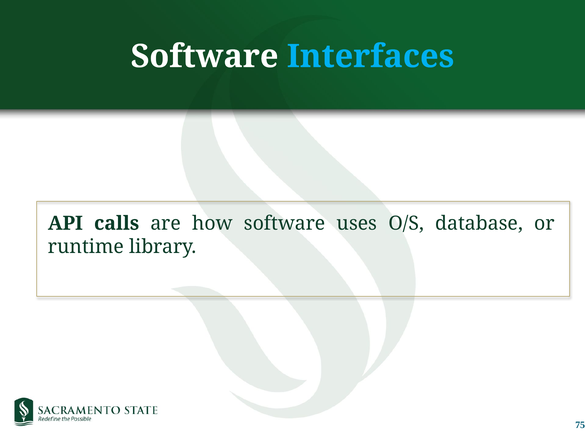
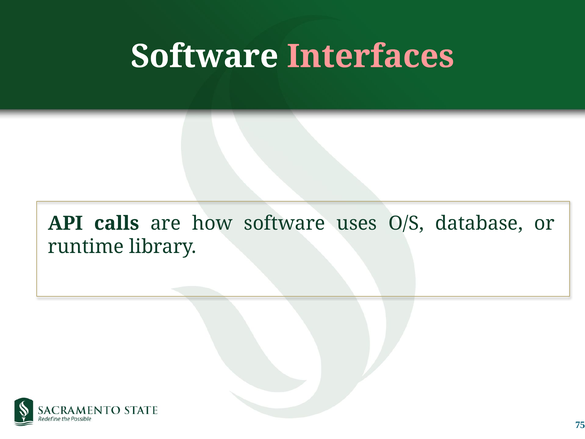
Interfaces colour: light blue -> pink (371, 56)
